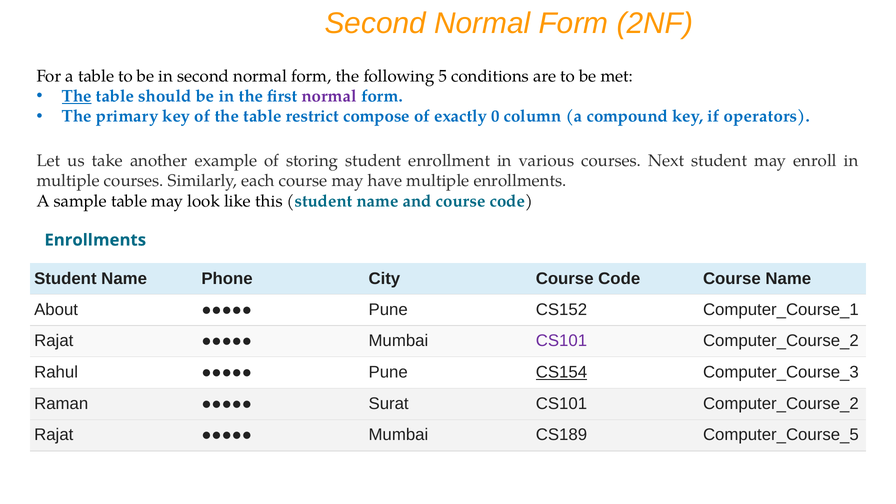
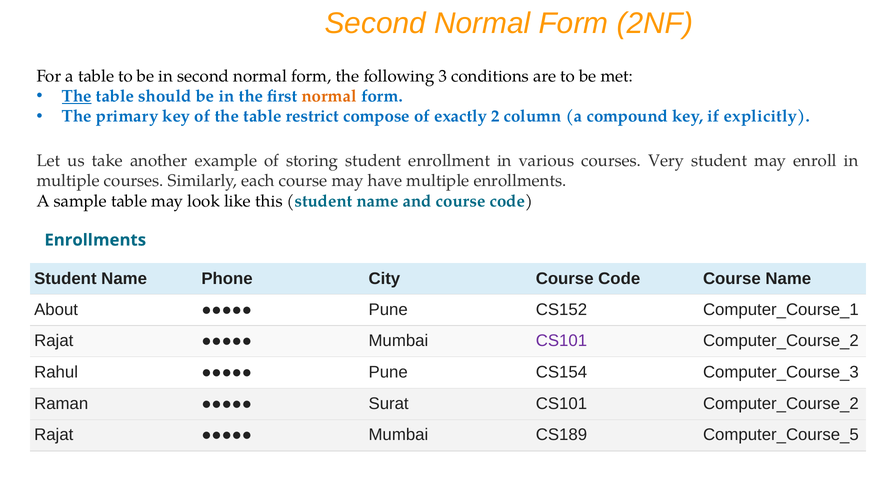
5: 5 -> 3 (443, 76)
normal colour: purple -> orange (329, 96)
0: 0 -> 2 (495, 116)
operators: operators -> explicitly (767, 116)
Next: Next -> Very (666, 161)
CS154 underline: present -> none (561, 372)
